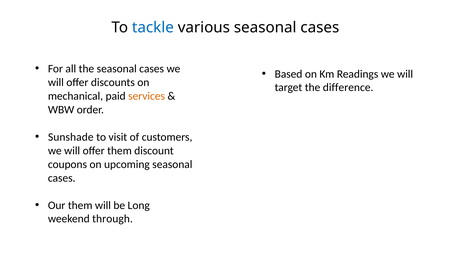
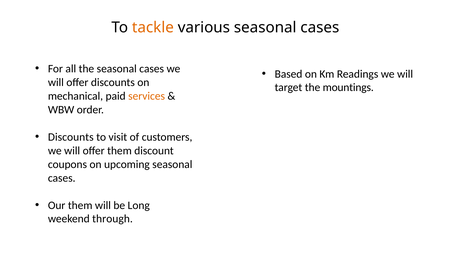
tackle colour: blue -> orange (153, 27)
difference: difference -> mountings (348, 88)
Sunshade: Sunshade -> Discounts (71, 137)
